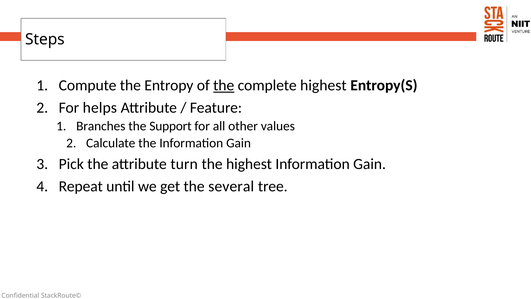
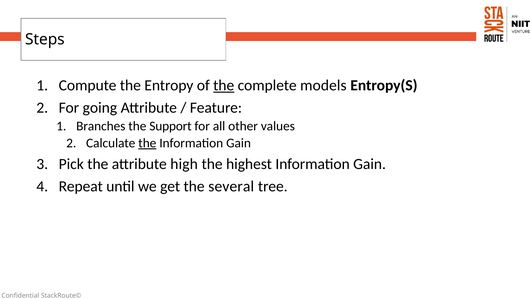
complete highest: highest -> models (323, 85)
helps: helps -> going (100, 108)
the underline: none -> present (147, 143)
turn: turn -> high (184, 164)
